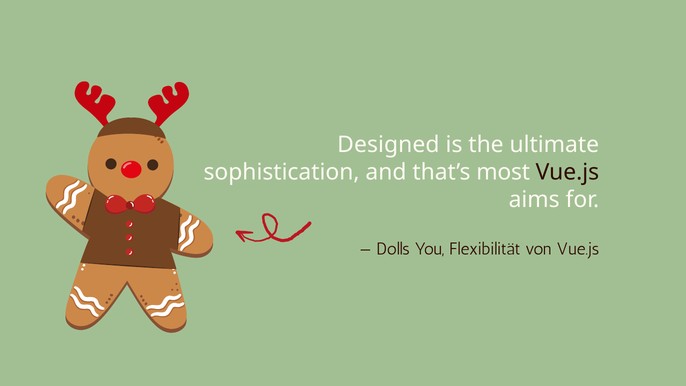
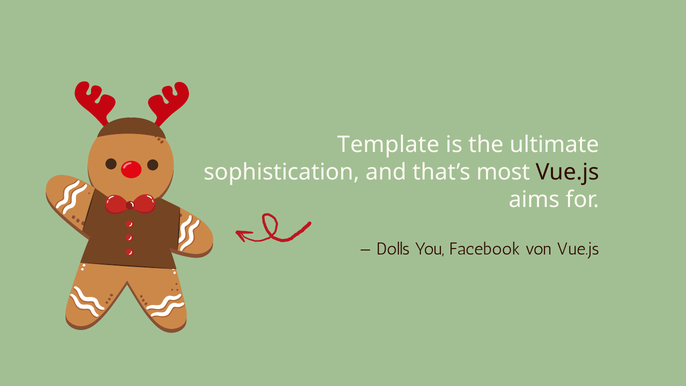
Designed: Designed -> Template (388, 145)
Flexibilität: Flexibilität -> Facebook (485, 249)
